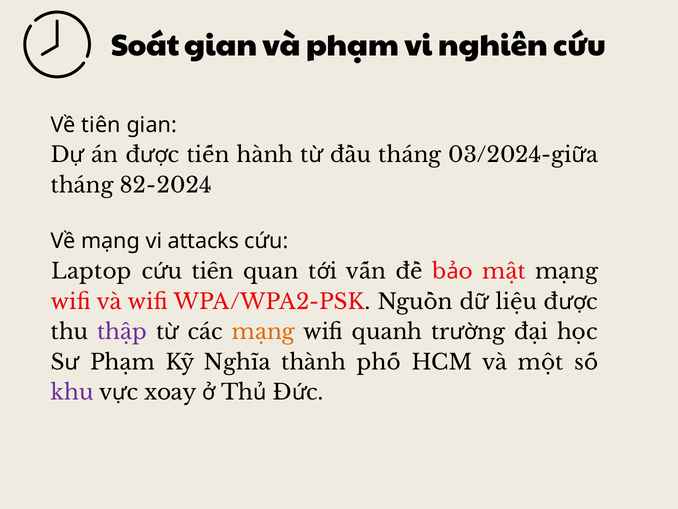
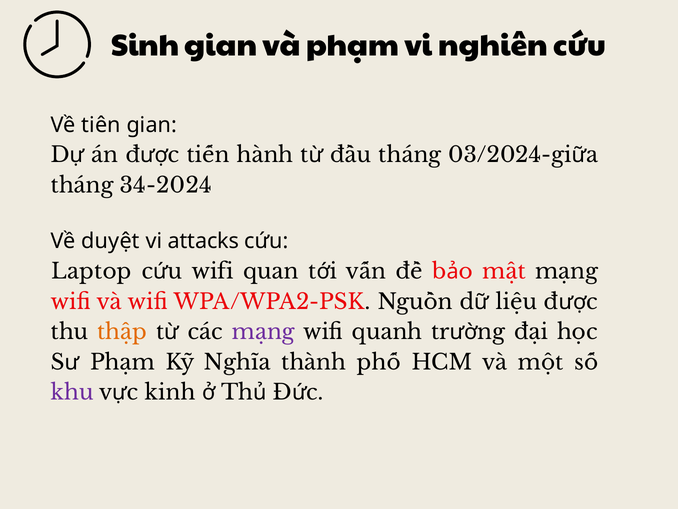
Soát: Soát -> Sinh (145, 46)
82-2024: 82-2024 -> 34-2024 (166, 185)
Về mạng: mạng -> duyệt (110, 241)
tiên: tiên -> wifi (213, 271)
thập colour: purple -> orange (122, 332)
mạng colour: orange -> purple (263, 332)
xoay: xoay -> kinh (170, 392)
